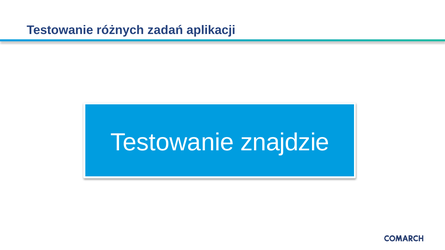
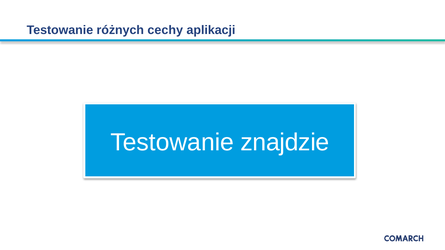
zadań: zadań -> cechy (165, 30)
